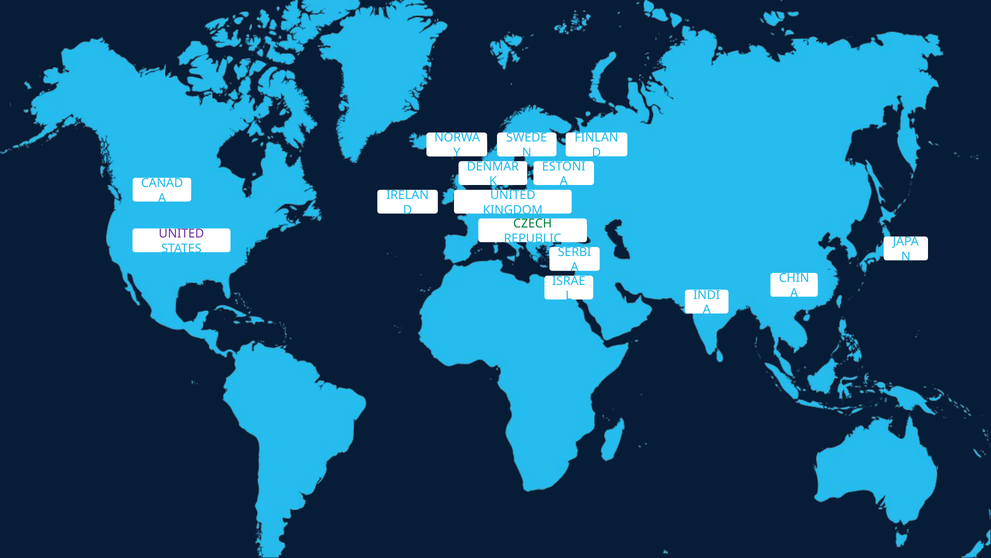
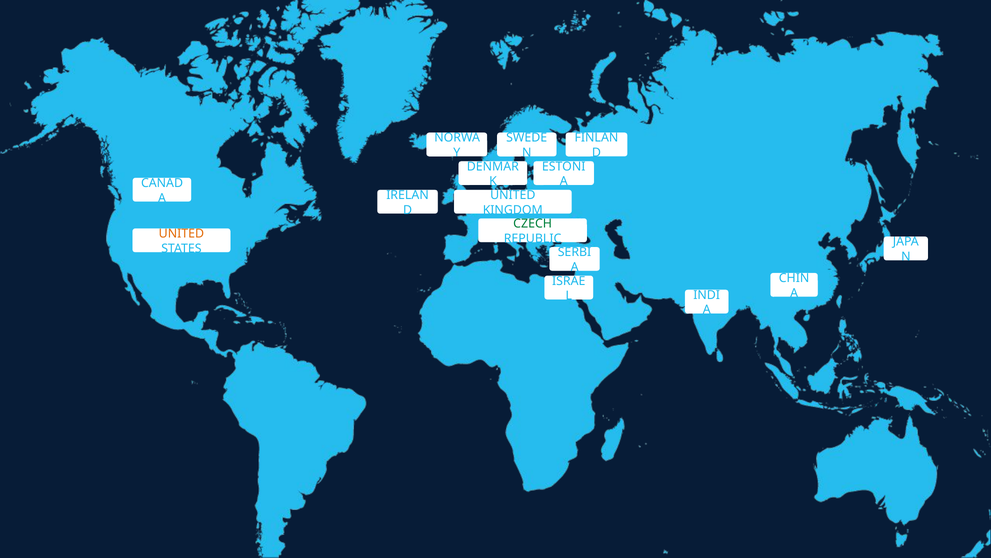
UNITED colour: purple -> orange (181, 233)
